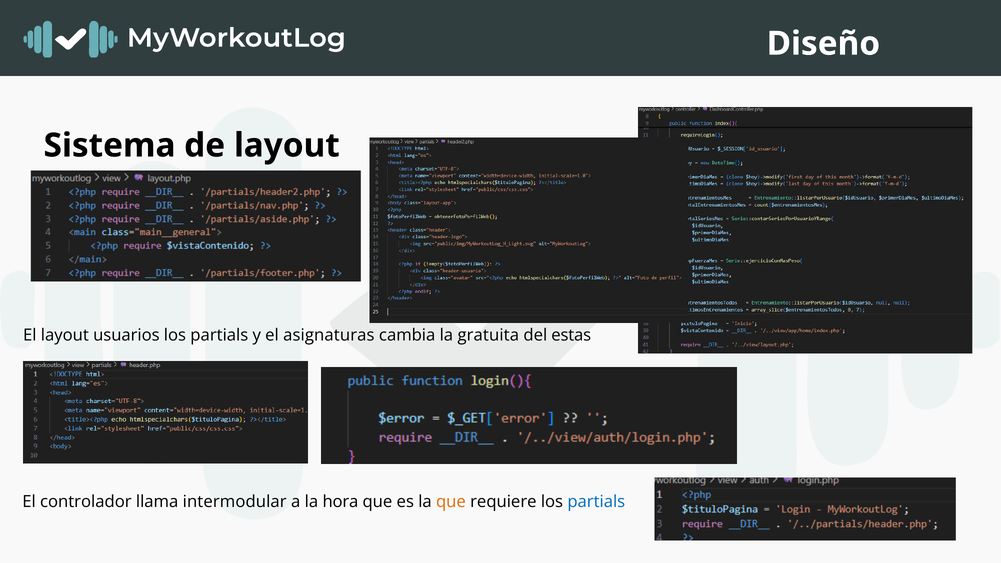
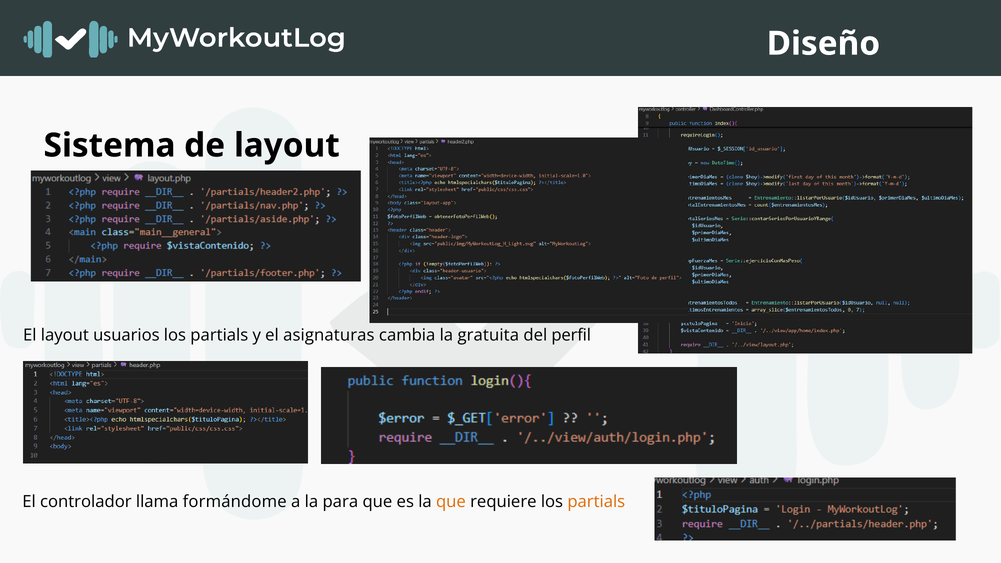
estas: estas -> perfil (571, 335)
intermodular: intermodular -> formándome (235, 502)
hora: hora -> para (340, 502)
partials colour: blue -> orange (596, 502)
